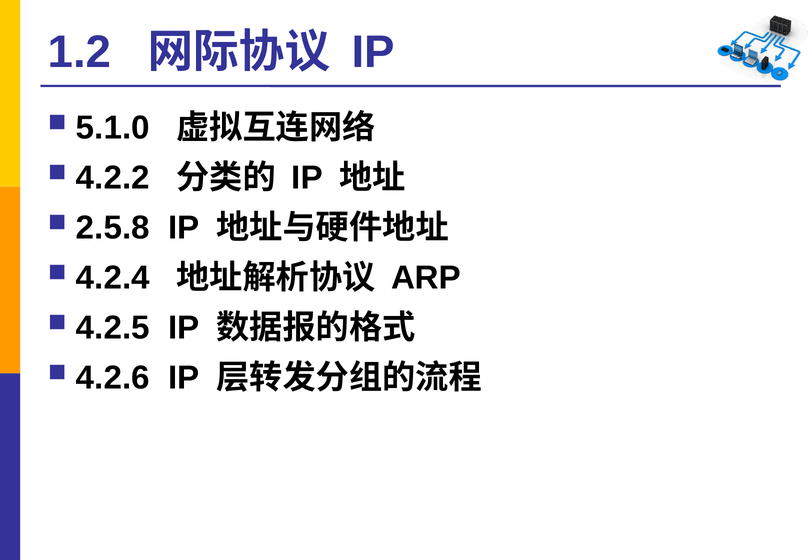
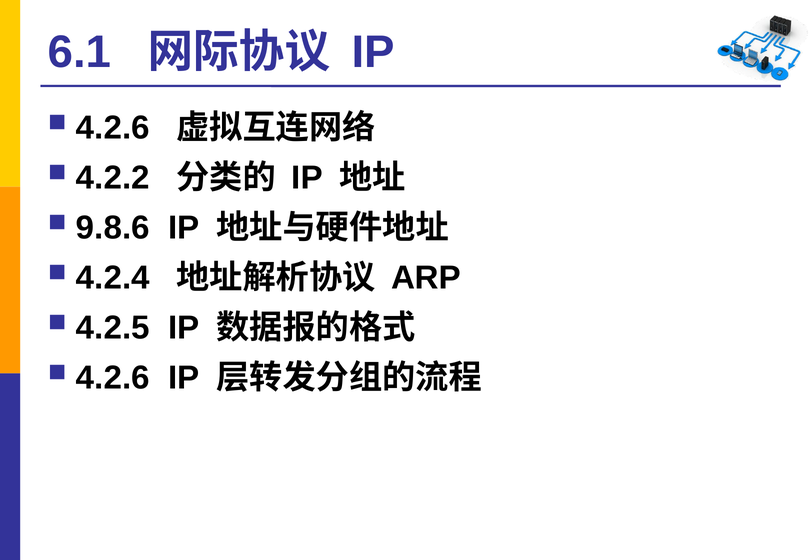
1.2: 1.2 -> 6.1 (80, 52)
5.1.0: 5.1.0 -> 4.2.6 (113, 128)
2.5.8: 2.5.8 -> 9.8.6 (113, 228)
